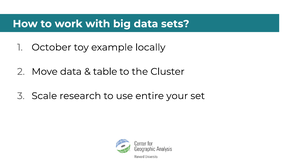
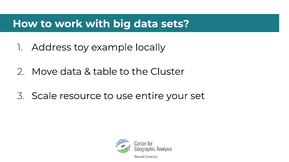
October: October -> Address (51, 47)
research: research -> resource (80, 96)
